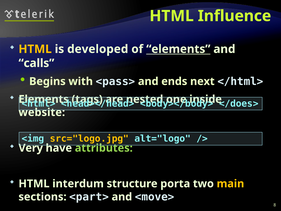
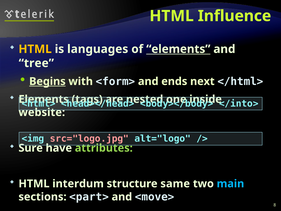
developed: developed -> languages (98, 49)
calls: calls -> tree (36, 63)
Begins underline: none -> present (47, 81)
<pass>: <pass> -> <form> (115, 81)
</does>: </does> -> </into> (239, 103)
src="logo.jpg colour: yellow -> pink (89, 139)
Very: Very -> Sure (31, 148)
porta: porta -> same (175, 183)
main colour: yellow -> light blue (230, 183)
